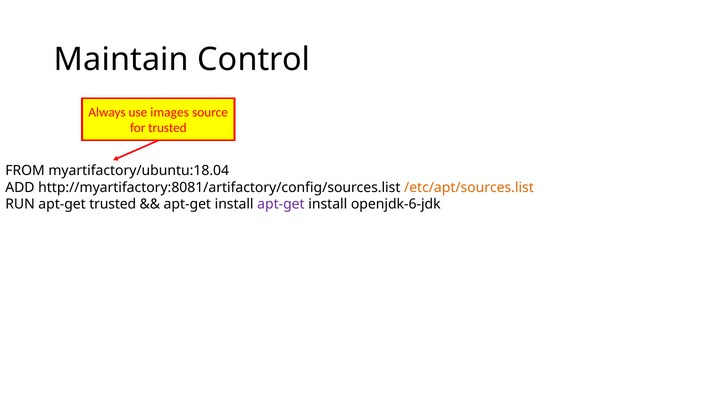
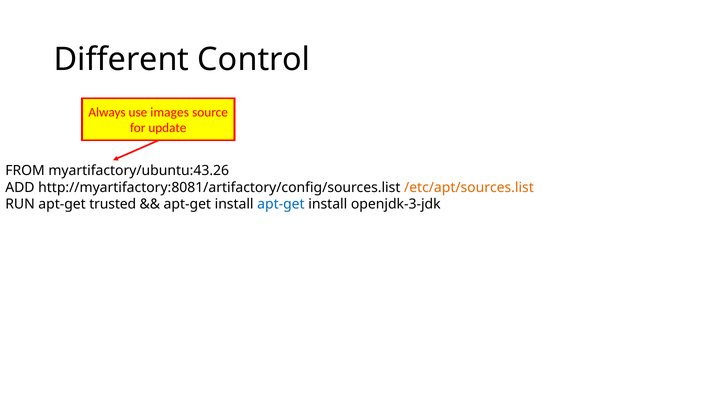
Maintain: Maintain -> Different (122, 59)
for trusted: trusted -> update (167, 128)
myartifactory/ubuntu:18.04: myartifactory/ubuntu:18.04 -> myartifactory/ubuntu:43.26 (139, 171)
apt-get colour: purple -> blue (281, 204)
openjdk-6-jdk: openjdk-6-jdk -> openjdk-3-jdk (396, 204)
